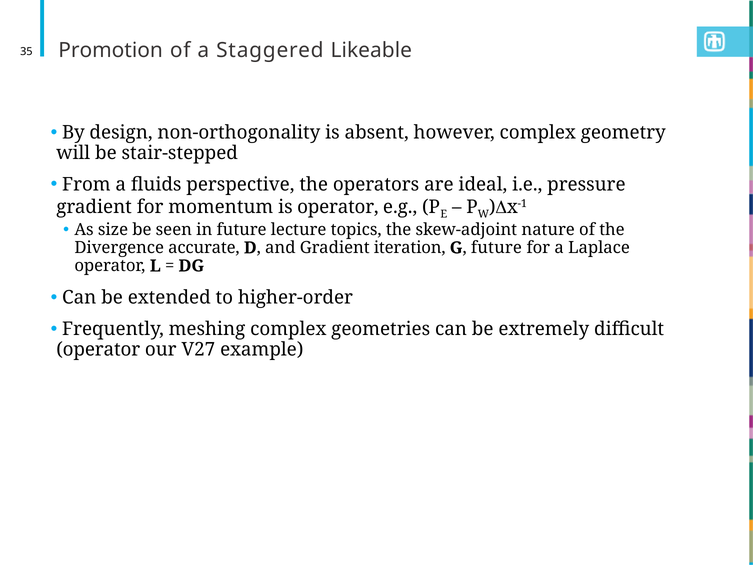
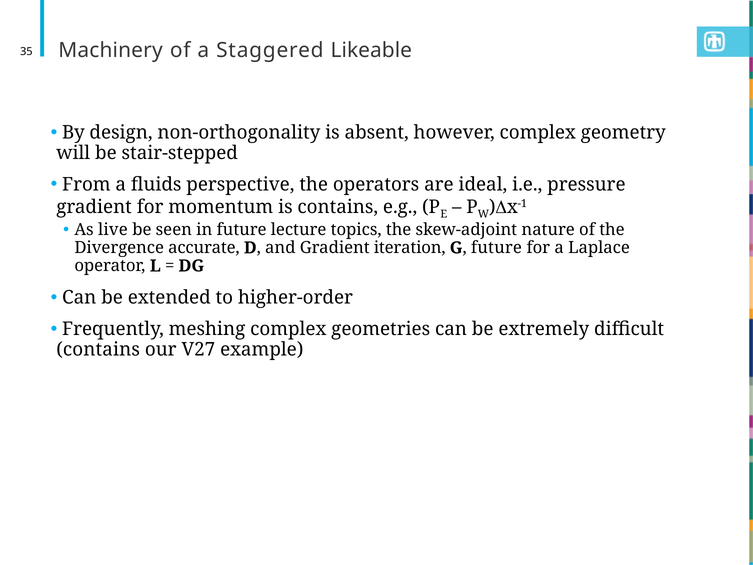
Promotion: Promotion -> Machinery (110, 50)
is operator: operator -> contains (338, 207)
size: size -> live (113, 230)
operator: operator -> contains (98, 349)
